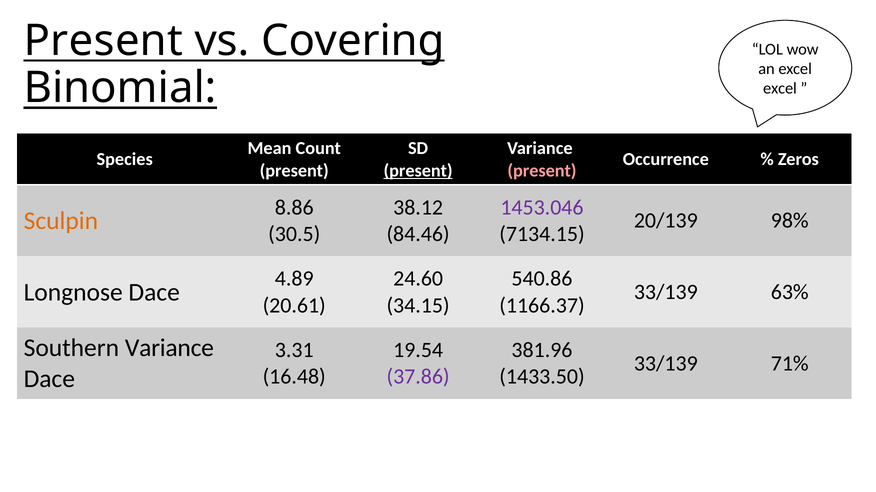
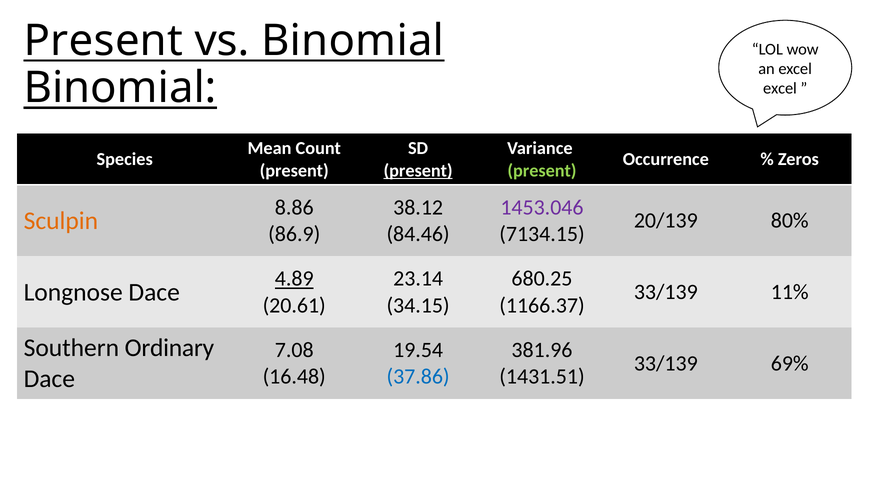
vs Covering: Covering -> Binomial (353, 41)
present colour: pink -> light green (542, 171)
98%: 98% -> 80% (790, 221)
30.5: 30.5 -> 86.9 (294, 234)
4.89 underline: none -> present (294, 279)
24.60: 24.60 -> 23.14 (418, 279)
540.86: 540.86 -> 680.25 (542, 279)
63%: 63% -> 11% (790, 292)
Southern Variance: Variance -> Ordinary (169, 348)
3.31: 3.31 -> 7.08 (294, 351)
71%: 71% -> 69% (790, 364)
37.86 colour: purple -> blue (418, 377)
1433.50: 1433.50 -> 1431.51 (542, 377)
